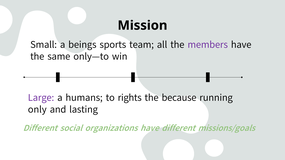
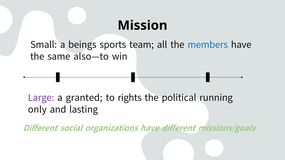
members colour: purple -> blue (208, 45)
only—to: only—to -> also—to (91, 57)
humans: humans -> granted (84, 98)
because: because -> political (179, 98)
